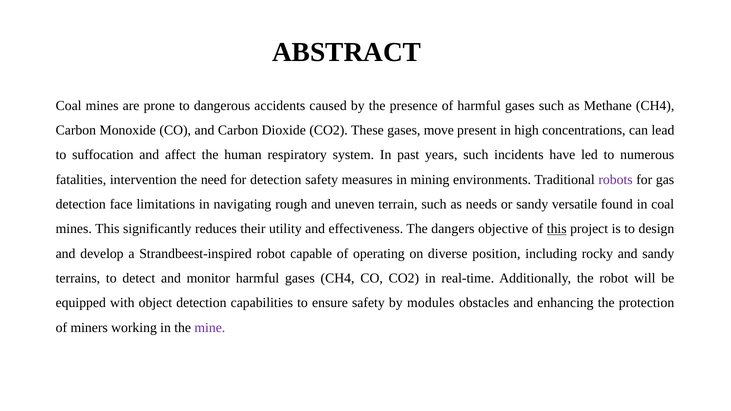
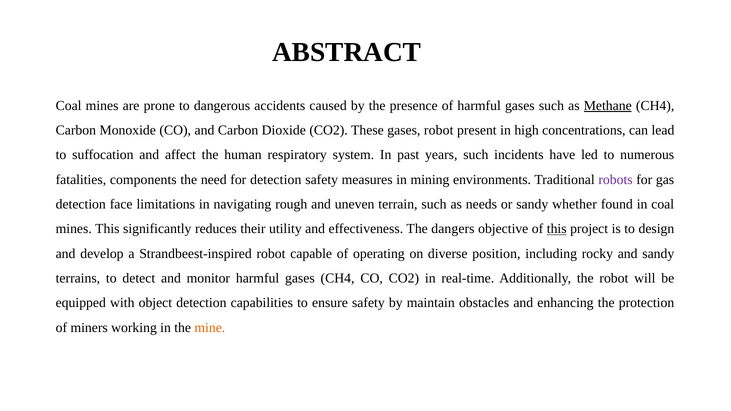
Methane underline: none -> present (608, 106)
gases move: move -> robot (439, 130)
intervention: intervention -> components (143, 180)
versatile: versatile -> whether (574, 204)
modules: modules -> maintain (431, 303)
mine colour: purple -> orange (210, 328)
